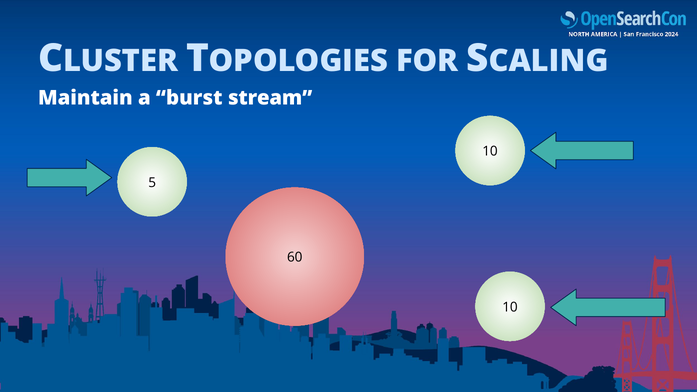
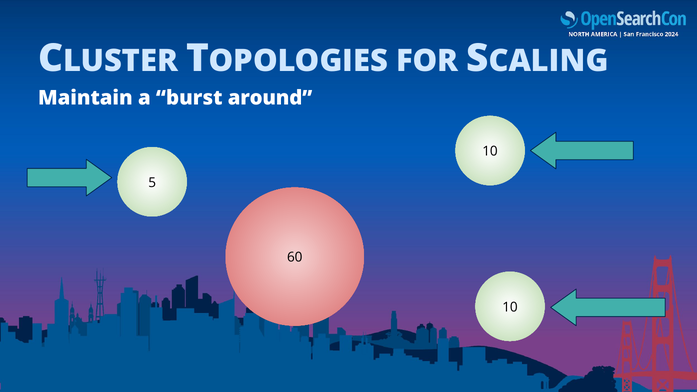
stream: stream -> around (270, 98)
